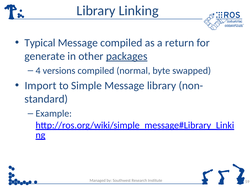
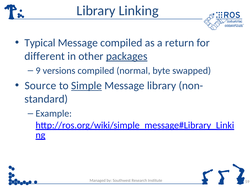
generate: generate -> different (45, 56)
4: 4 -> 9 (38, 71)
Import: Import -> Source (41, 86)
Simple underline: none -> present (87, 86)
